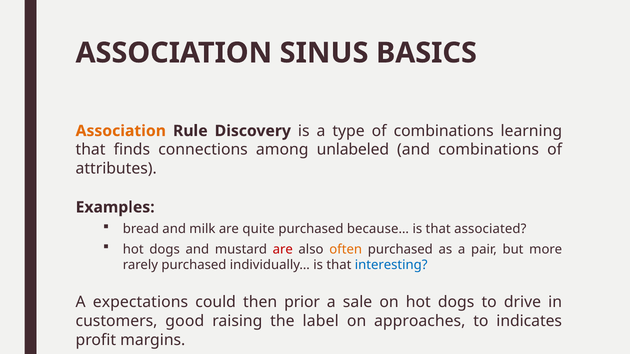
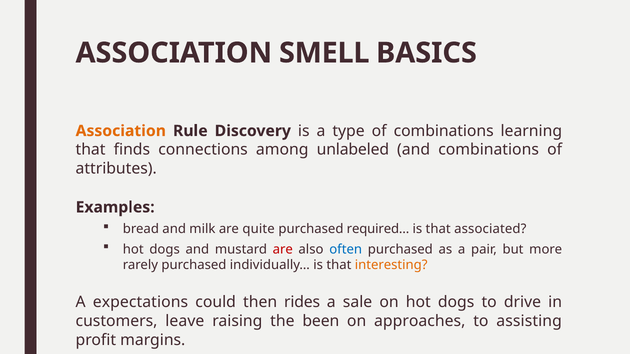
SINUS: SINUS -> SMELL (324, 53)
because…: because… -> required… (378, 229)
often colour: orange -> blue (346, 250)
interesting colour: blue -> orange (391, 265)
prior: prior -> rides (302, 302)
good: good -> leave (185, 321)
label: label -> been (321, 321)
indicates: indicates -> assisting (529, 321)
